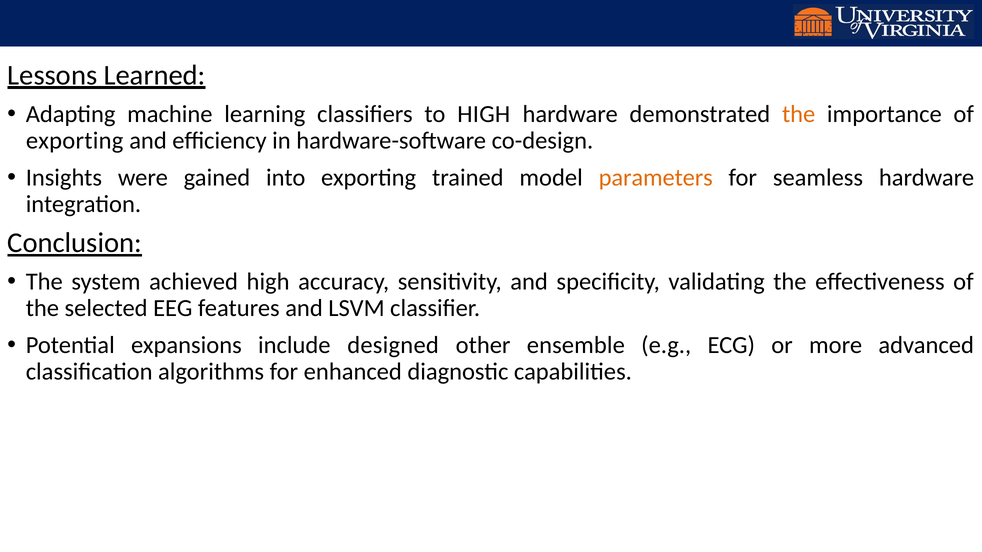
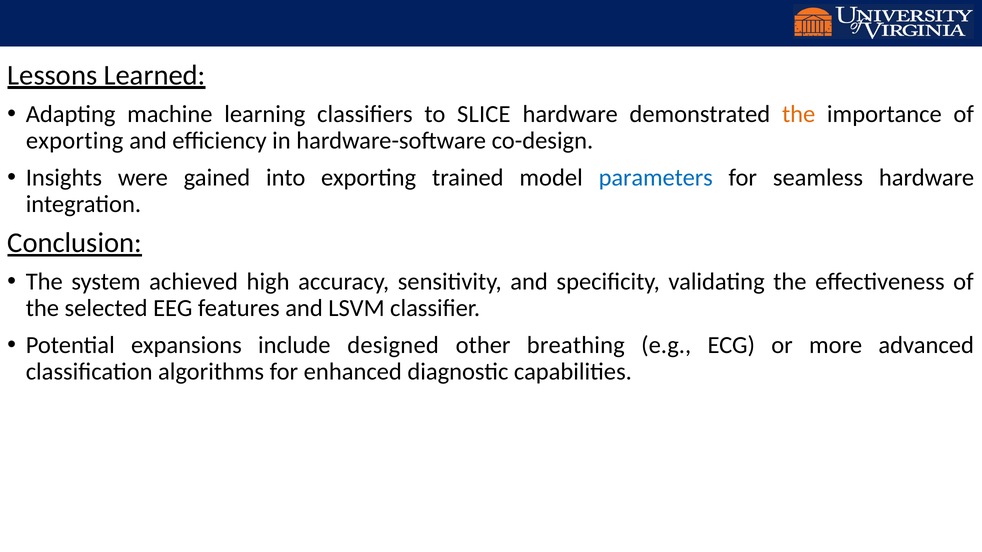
to HIGH: HIGH -> SLICE (484, 114)
parameters colour: orange -> blue (656, 178)
ensemble: ensemble -> breathing (576, 345)
